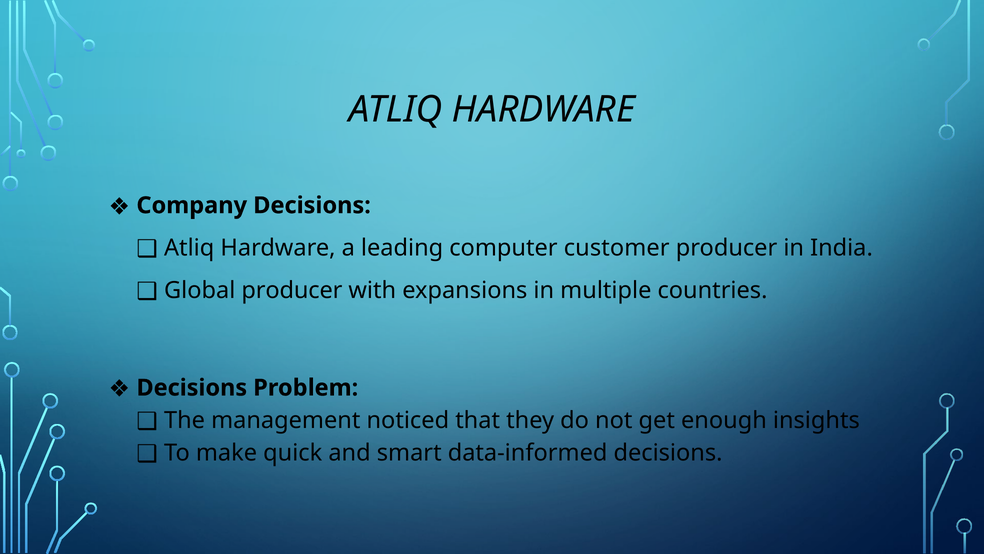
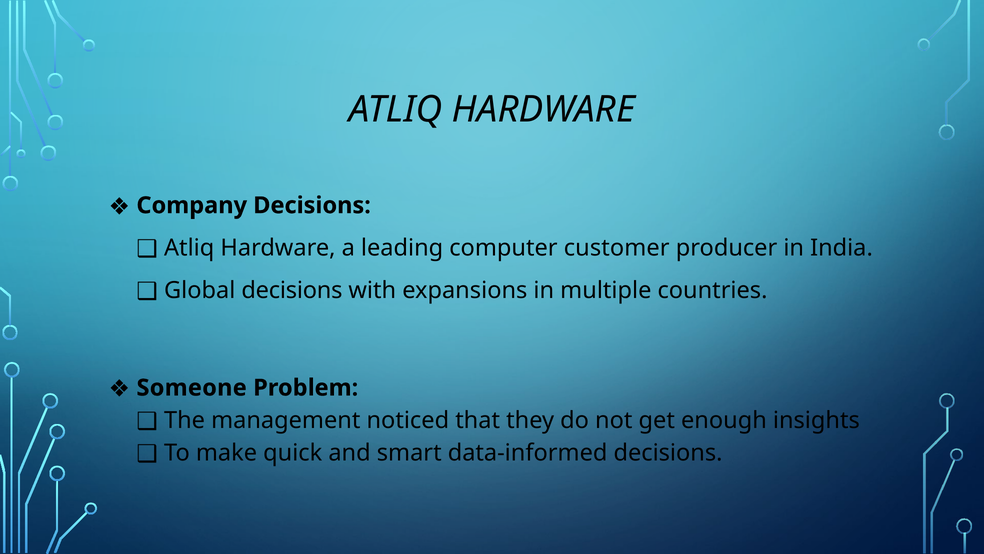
Global producer: producer -> decisions (292, 290)
Decisions: Decisions -> Someone (192, 387)
